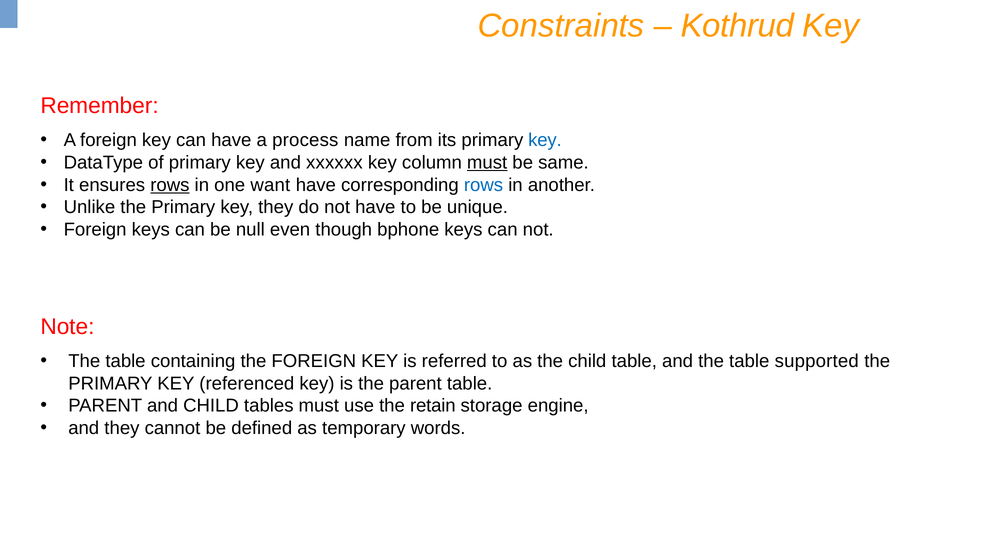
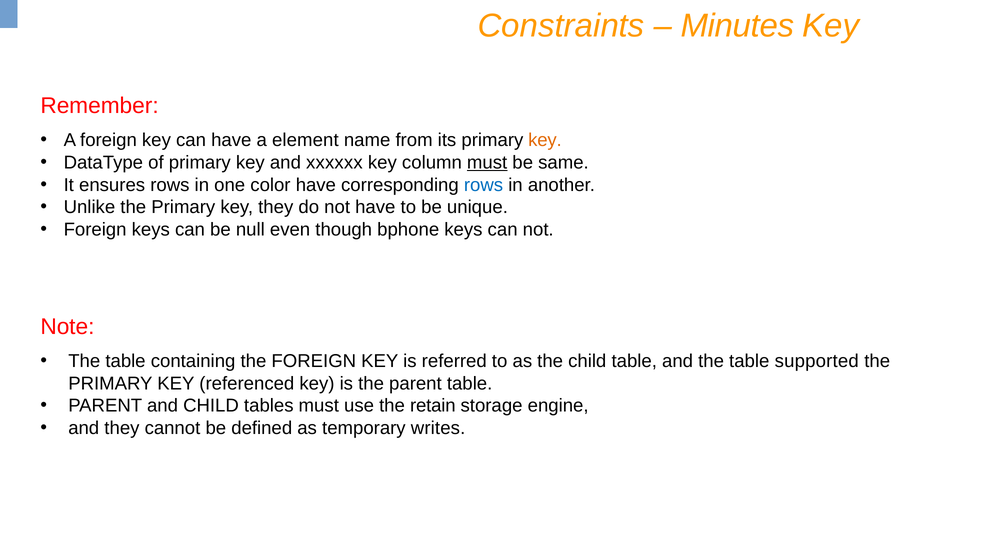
Kothrud: Kothrud -> Minutes (737, 26)
process: process -> element (305, 140)
key colour: blue -> orange (545, 140)
rows underline: present -> none (170, 185)
want: want -> color (270, 185)
words: words -> writes (438, 428)
